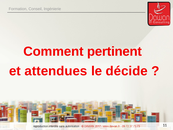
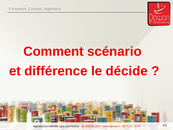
pertinent: pertinent -> scénario (114, 51)
attendues: attendues -> différence (56, 71)
